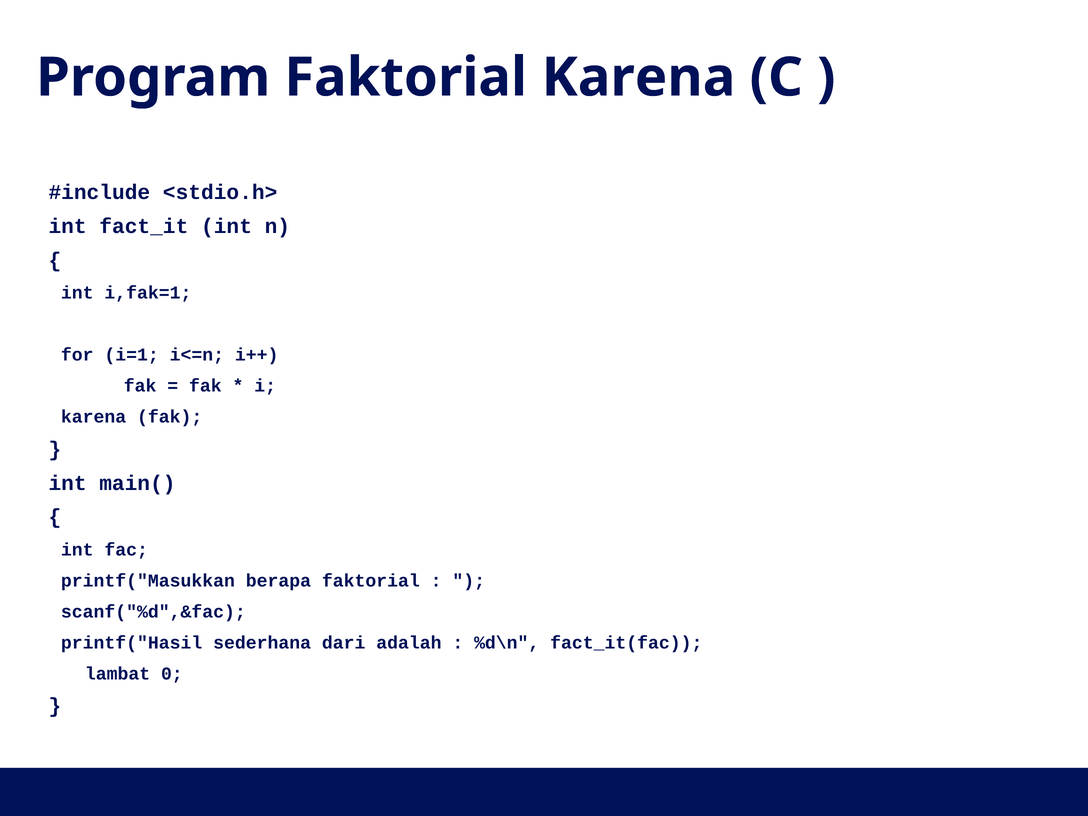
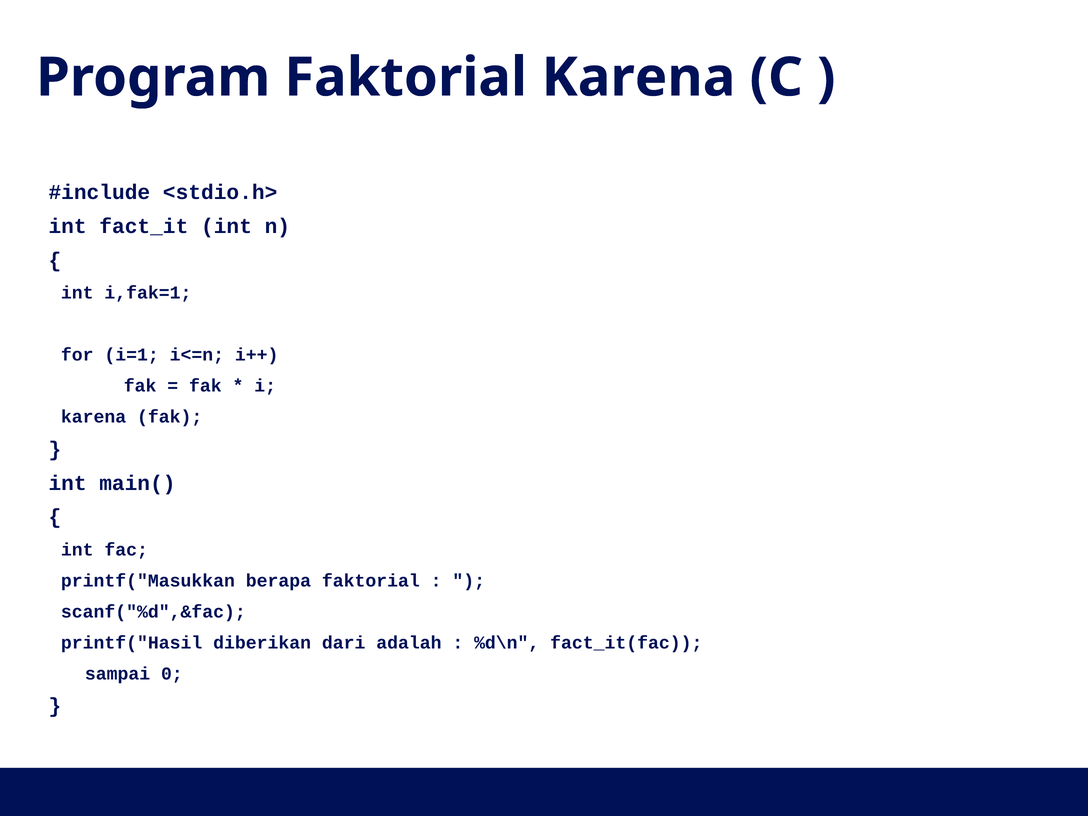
sederhana: sederhana -> diberikan (262, 643)
lambat: lambat -> sampai (118, 674)
